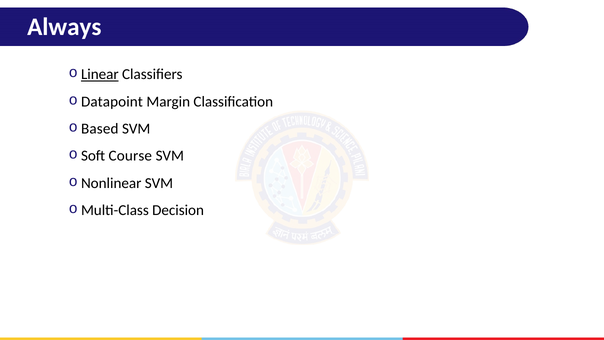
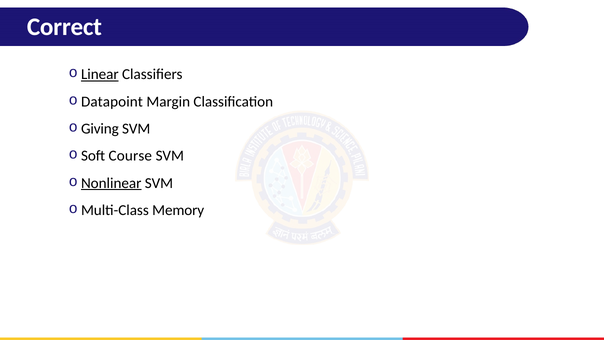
Always: Always -> Correct (64, 27)
Based: Based -> Giving (100, 129)
Nonlinear underline: none -> present (111, 183)
Decision: Decision -> Memory (178, 210)
